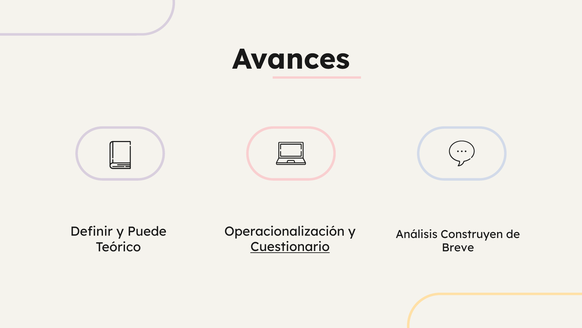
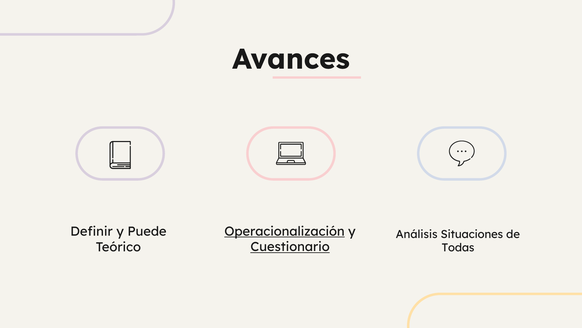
Operacionalización underline: none -> present (285, 231)
Construyen: Construyen -> Situaciones (472, 234)
Breve: Breve -> Todas (458, 247)
